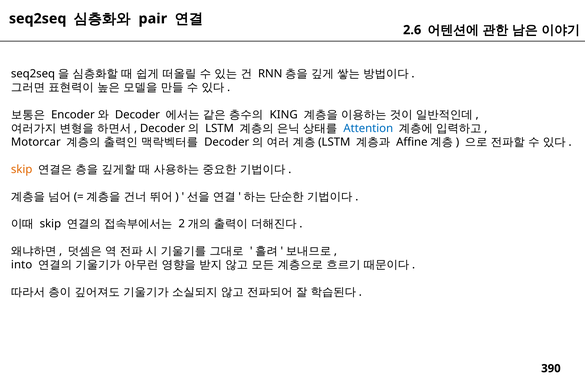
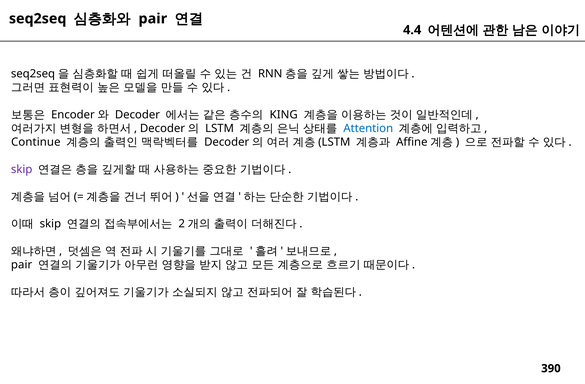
2.6: 2.6 -> 4.4 (412, 30)
Motorcar: Motorcar -> Continue (36, 142)
skip colour: orange -> purple (22, 169)
into: into -> pair (22, 265)
